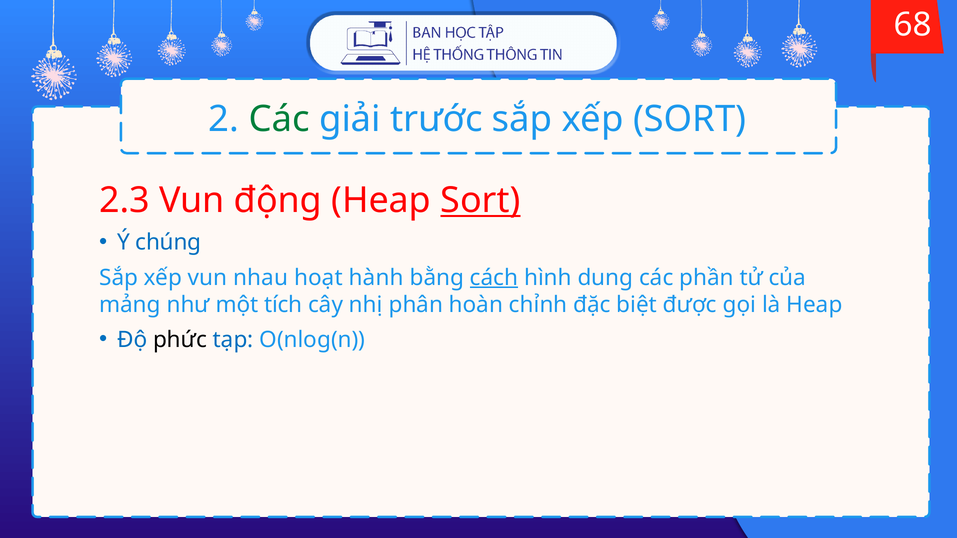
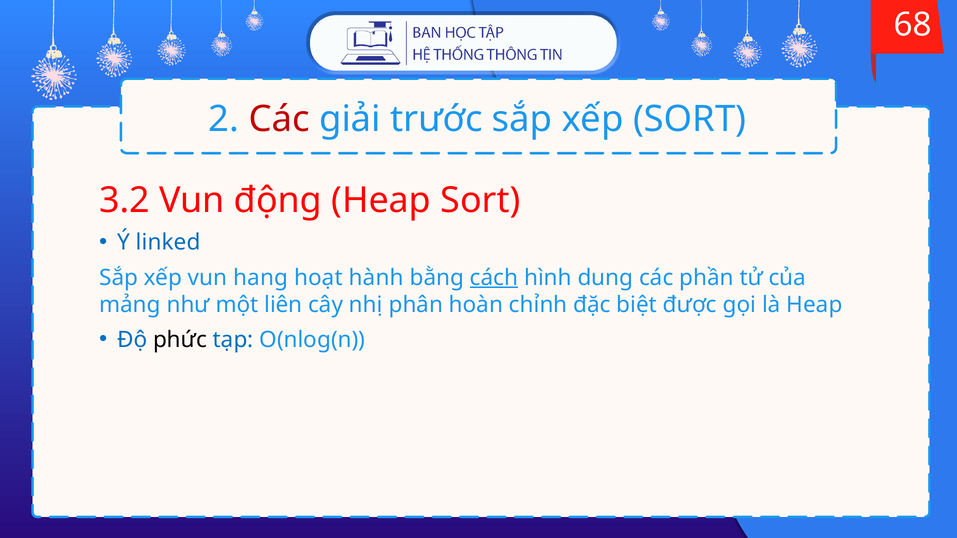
Các colour: green -> red (279, 119)
2.3: 2.3 -> 3.2 (124, 201)
Sort underline: present -> none (480, 201)
chúng: chúng -> linked (168, 243)
nhau: nhau -> hang (261, 278)
tích: tích -> liên (283, 305)
